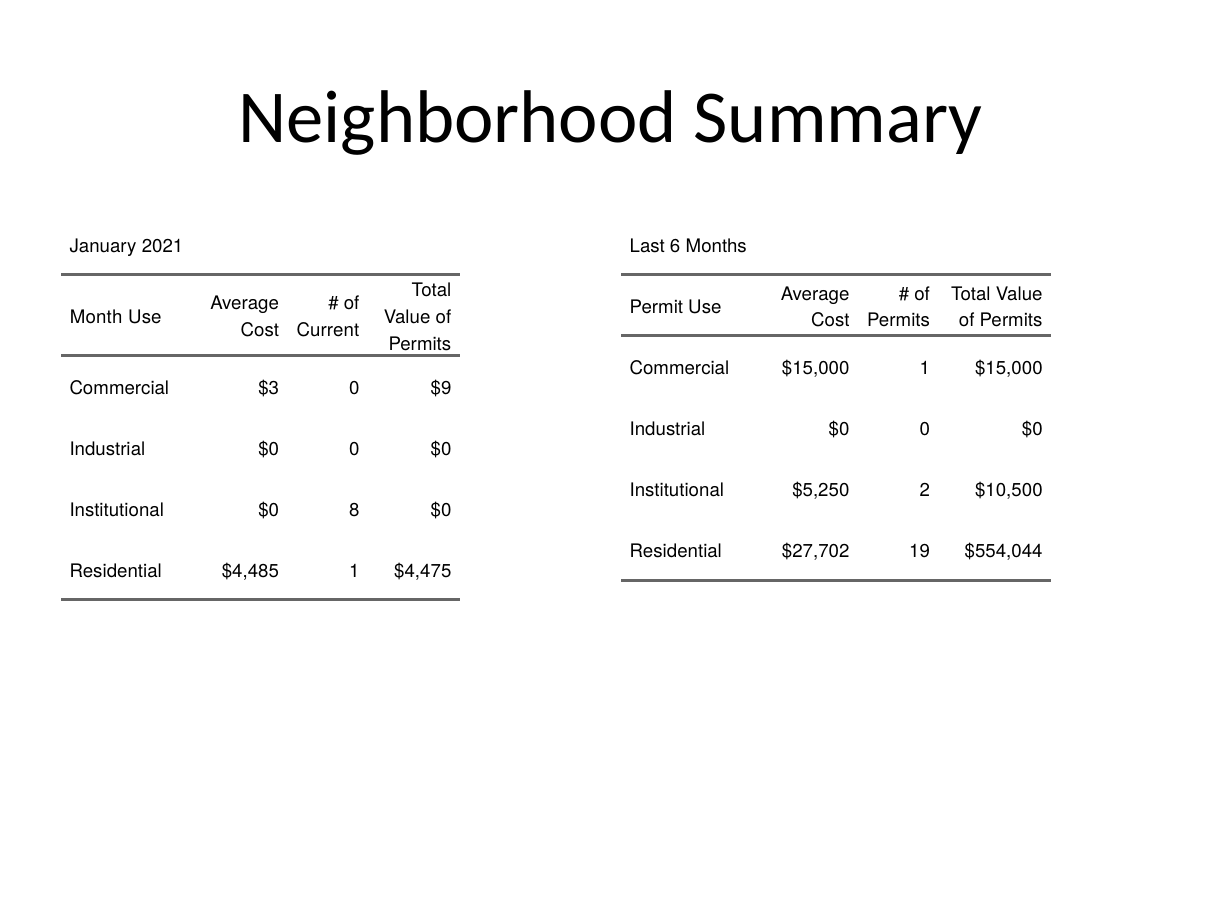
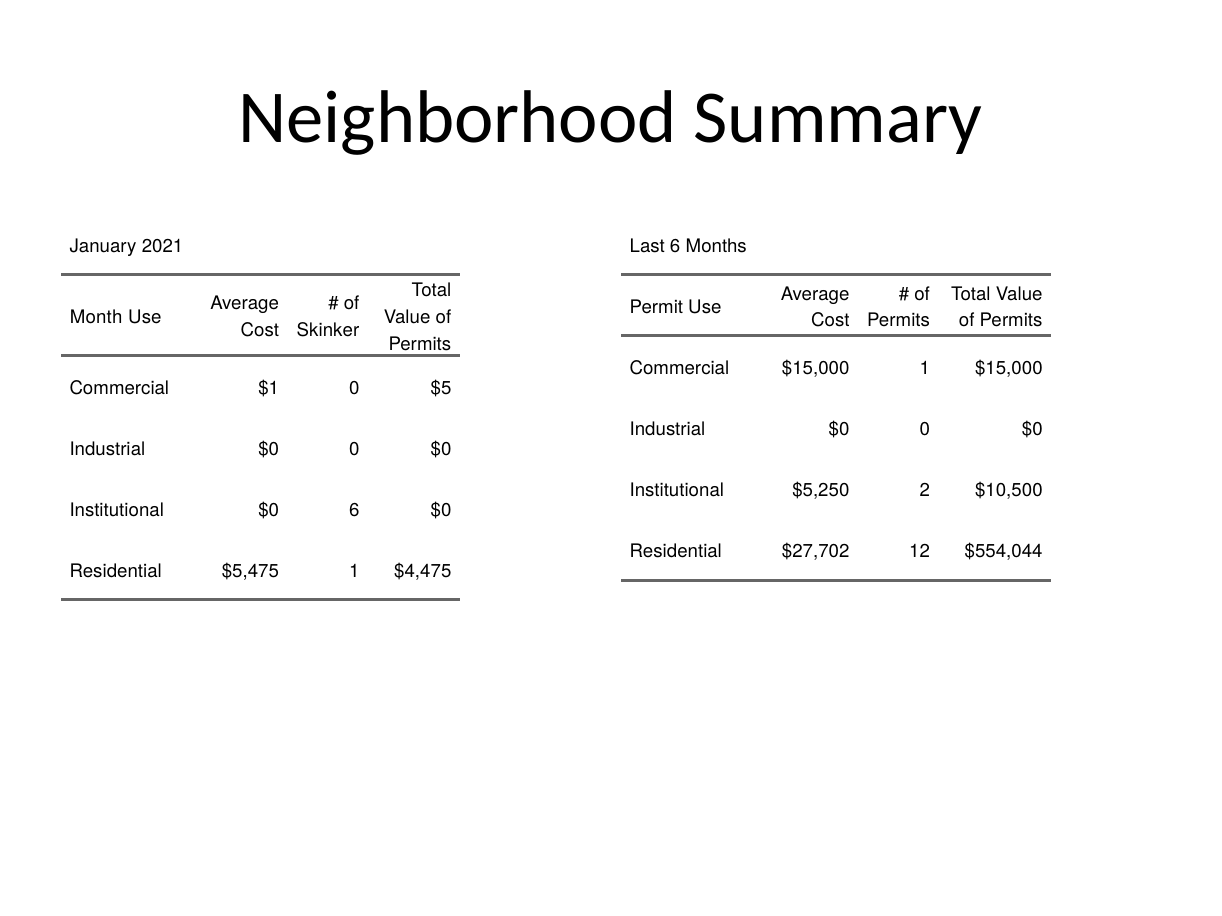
Current: Current -> Skinker (328, 331)
$3: $3 -> $1 (269, 388)
$9: $9 -> $5 (441, 388)
$0 8: 8 -> 6 (354, 510)
19: 19 -> 12 (920, 552)
$4,485: $4,485 -> $5,475 (250, 571)
